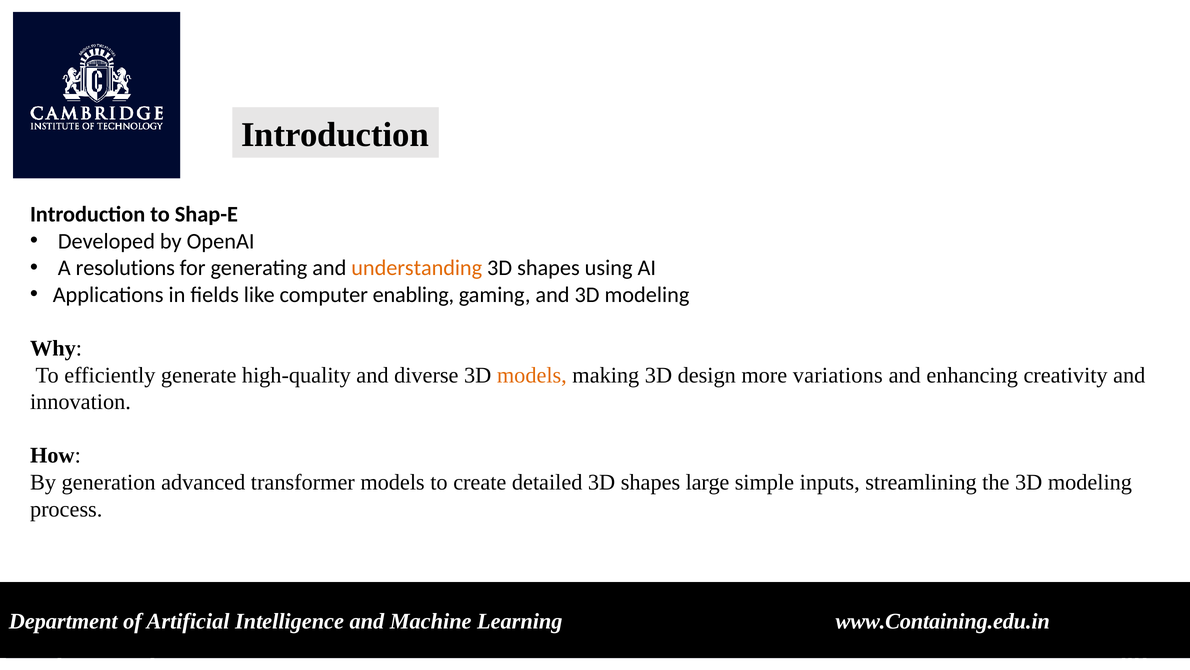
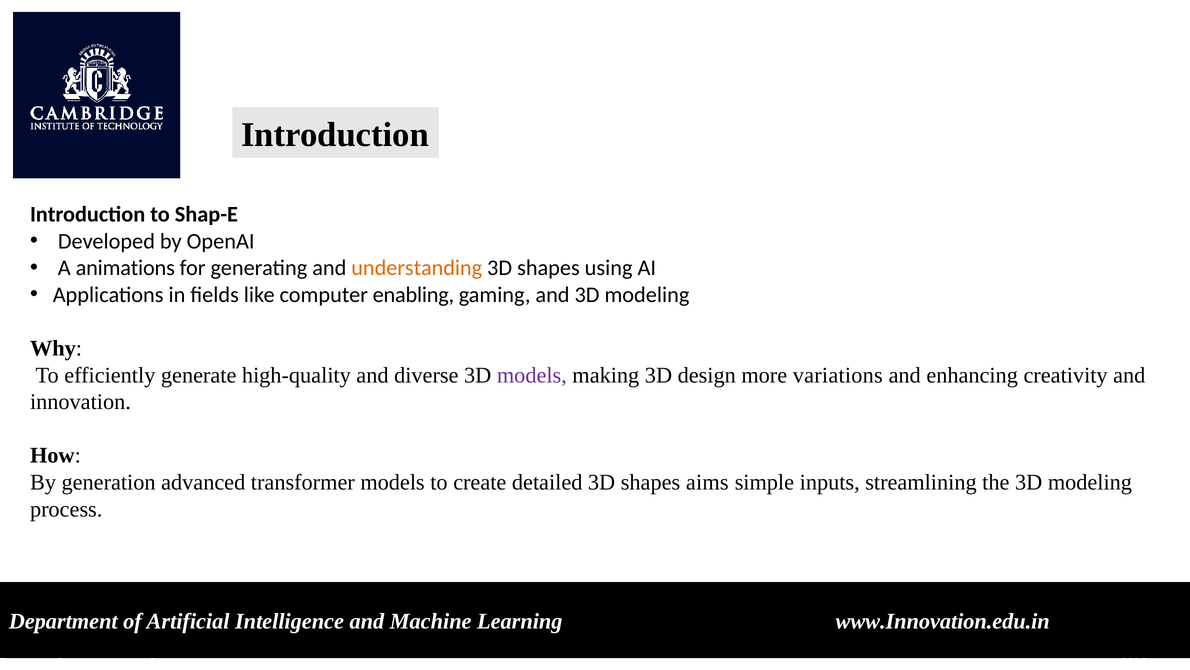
resolutions: resolutions -> animations (125, 268)
models colour: orange -> purple (532, 375)
large: large -> aims (707, 482)
www.Containing.edu.in: www.Containing.edu.in -> www.Innovation.edu.in (943, 621)
